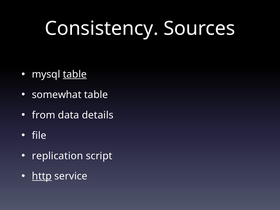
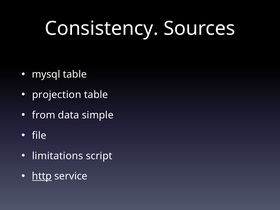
table underline: present -> none (75, 74)
somewhat: somewhat -> projection (57, 95)
details: details -> simple (98, 115)
replication: replication -> limitations (58, 156)
